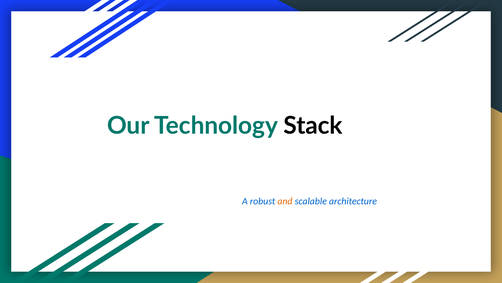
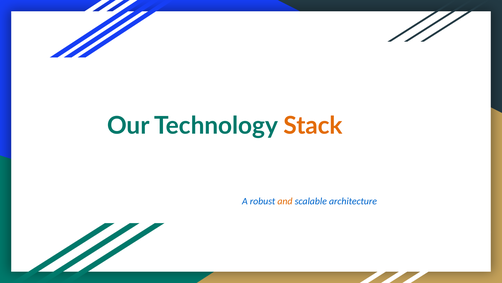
Stack colour: black -> orange (313, 126)
